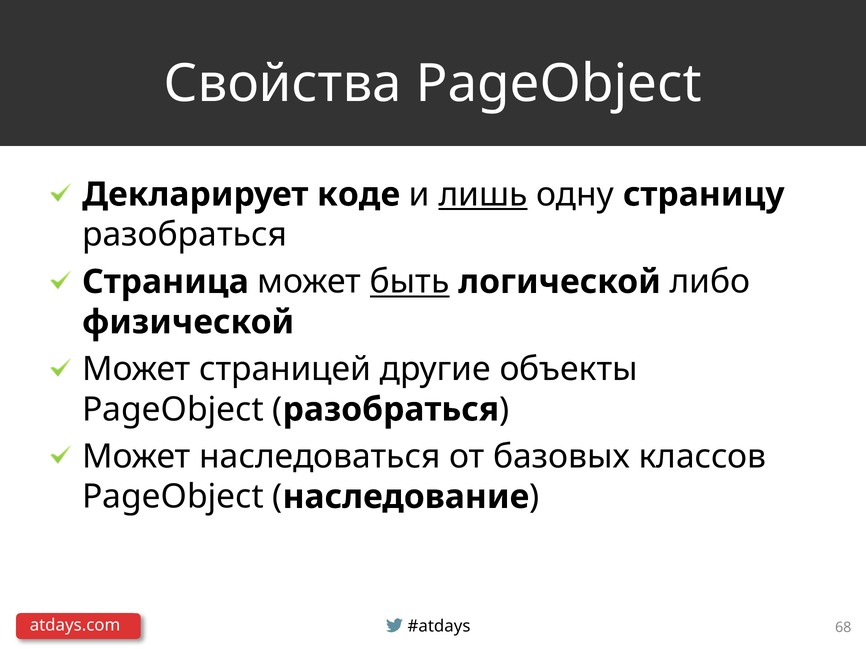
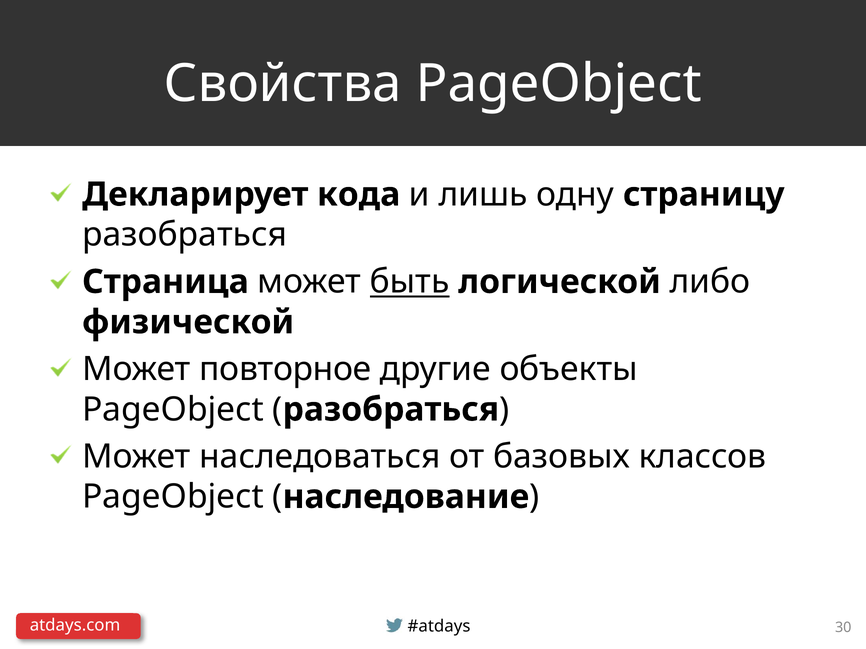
коде: коде -> кода (359, 195)
лишь underline: present -> none (483, 195)
страницей: страницей -> повторное (285, 369)
68: 68 -> 30 (843, 628)
